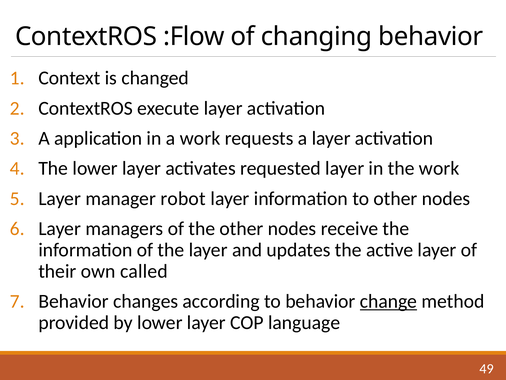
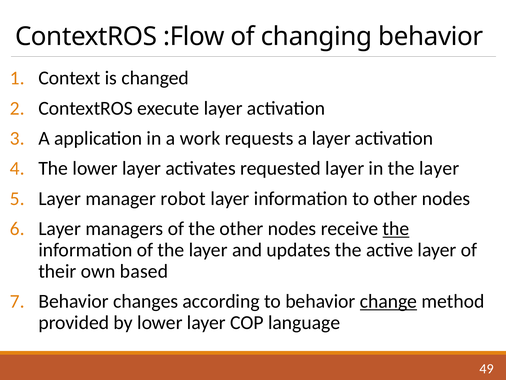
in the work: work -> layer (439, 168)
the underline: none -> present (396, 228)
called: called -> based (144, 271)
